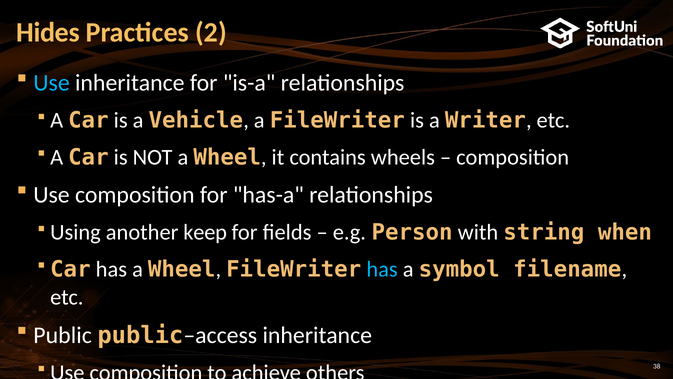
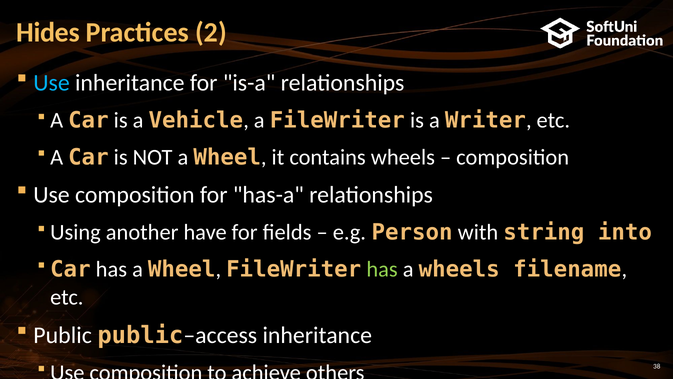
keep: keep -> have (205, 232)
when: when -> into (625, 232)
has colour: light blue -> light green (382, 269)
a symbol: symbol -> wheels (459, 269)
